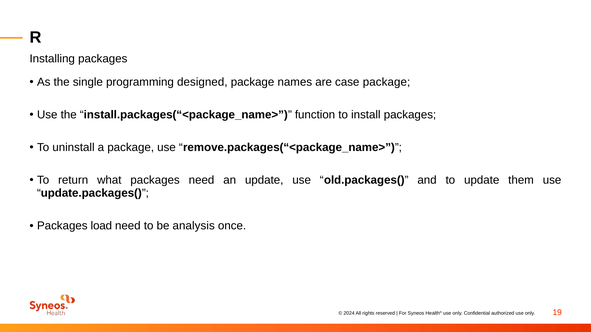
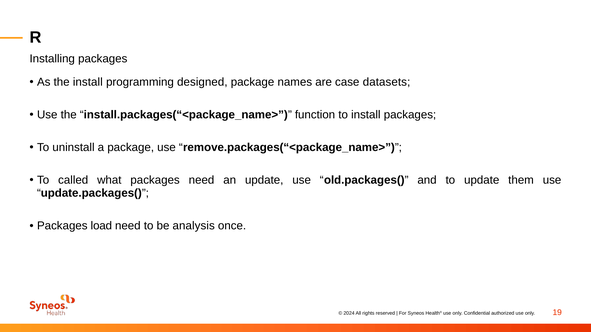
the single: single -> install (88, 82)
case package: package -> datasets (387, 82)
return: return -> called (73, 180)
